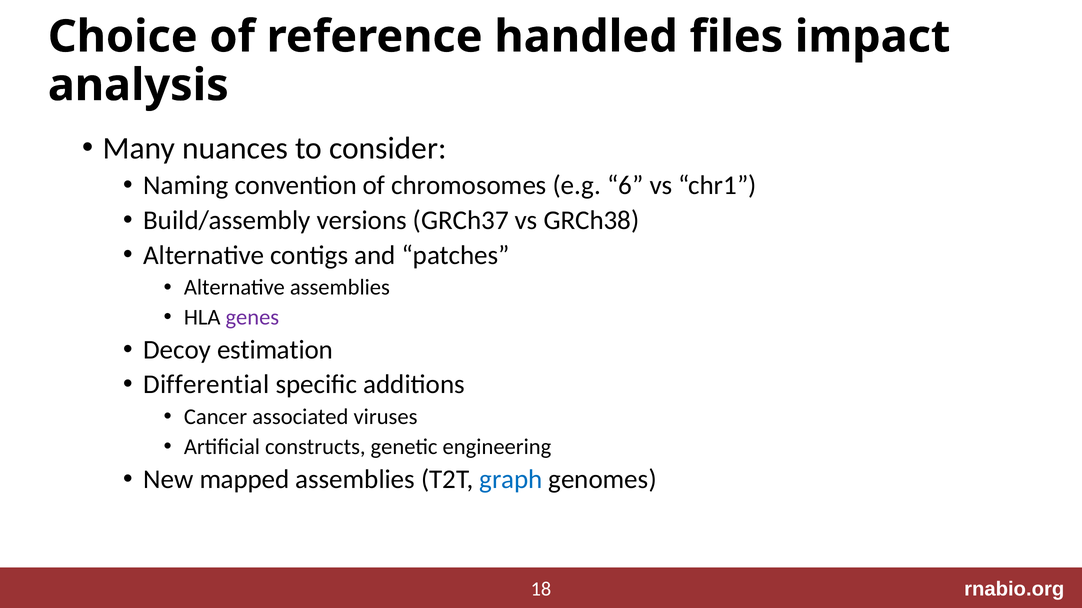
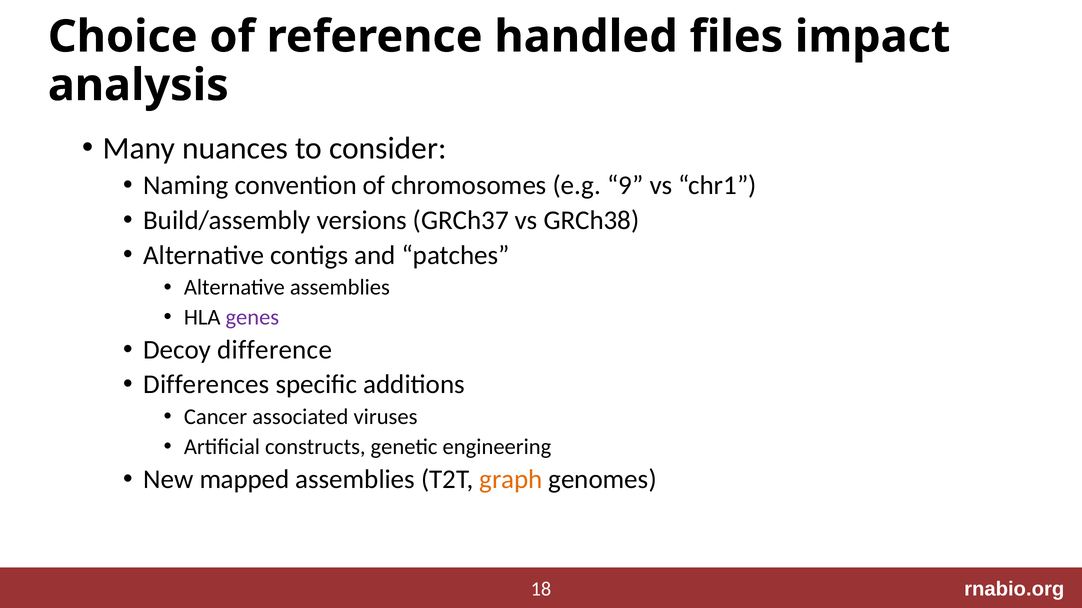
6: 6 -> 9 (625, 186)
estimation: estimation -> difference (275, 350)
Differential: Differential -> Differences (206, 385)
graph colour: blue -> orange (511, 480)
